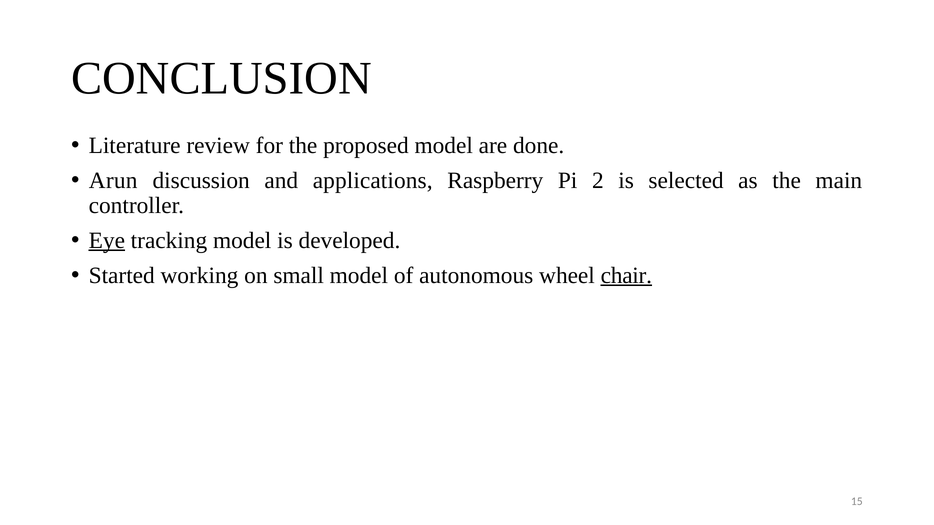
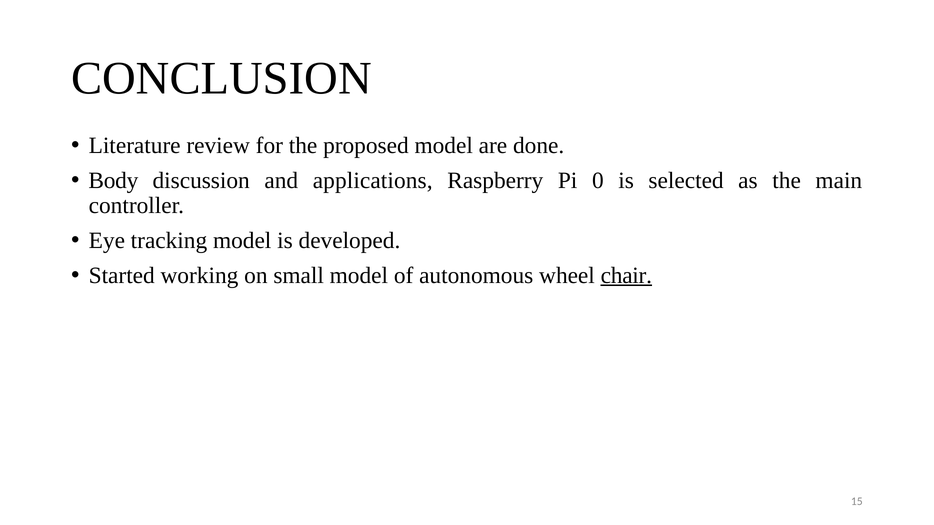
Arun: Arun -> Body (113, 180)
2: 2 -> 0 (598, 180)
Eye underline: present -> none (107, 241)
